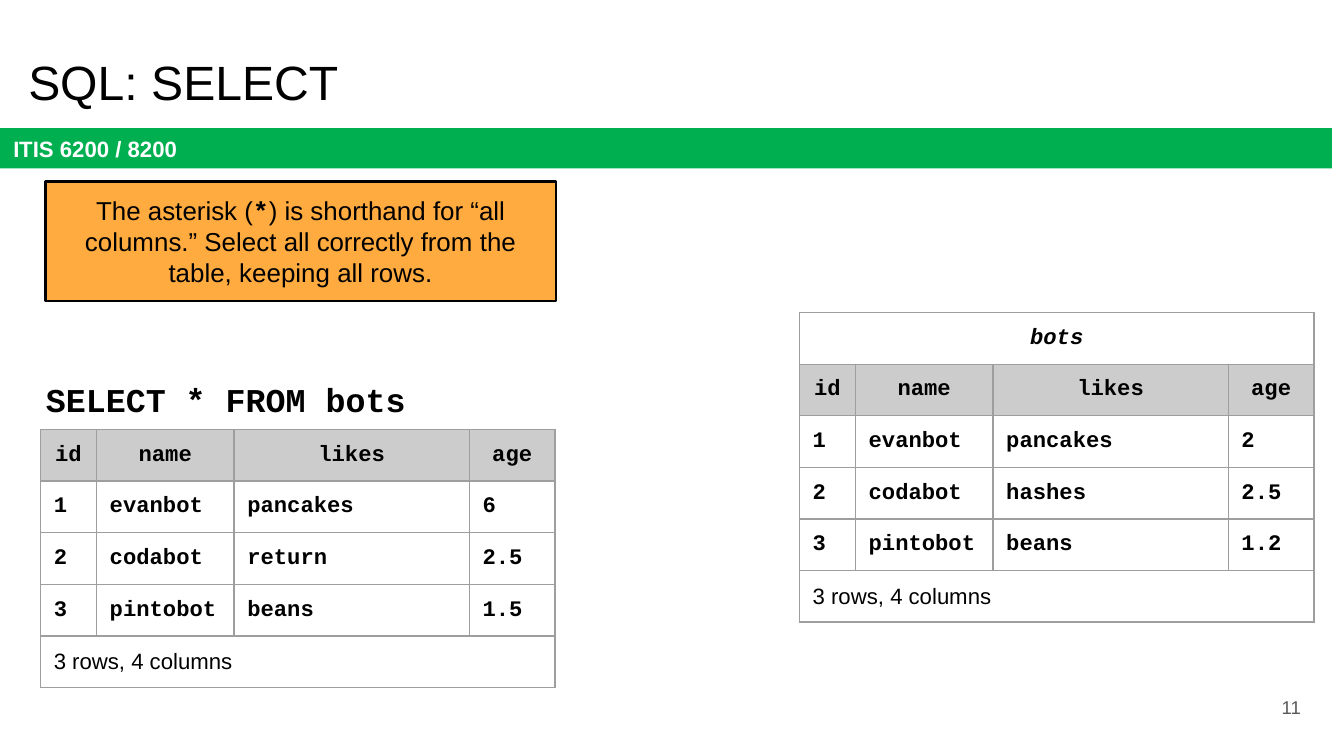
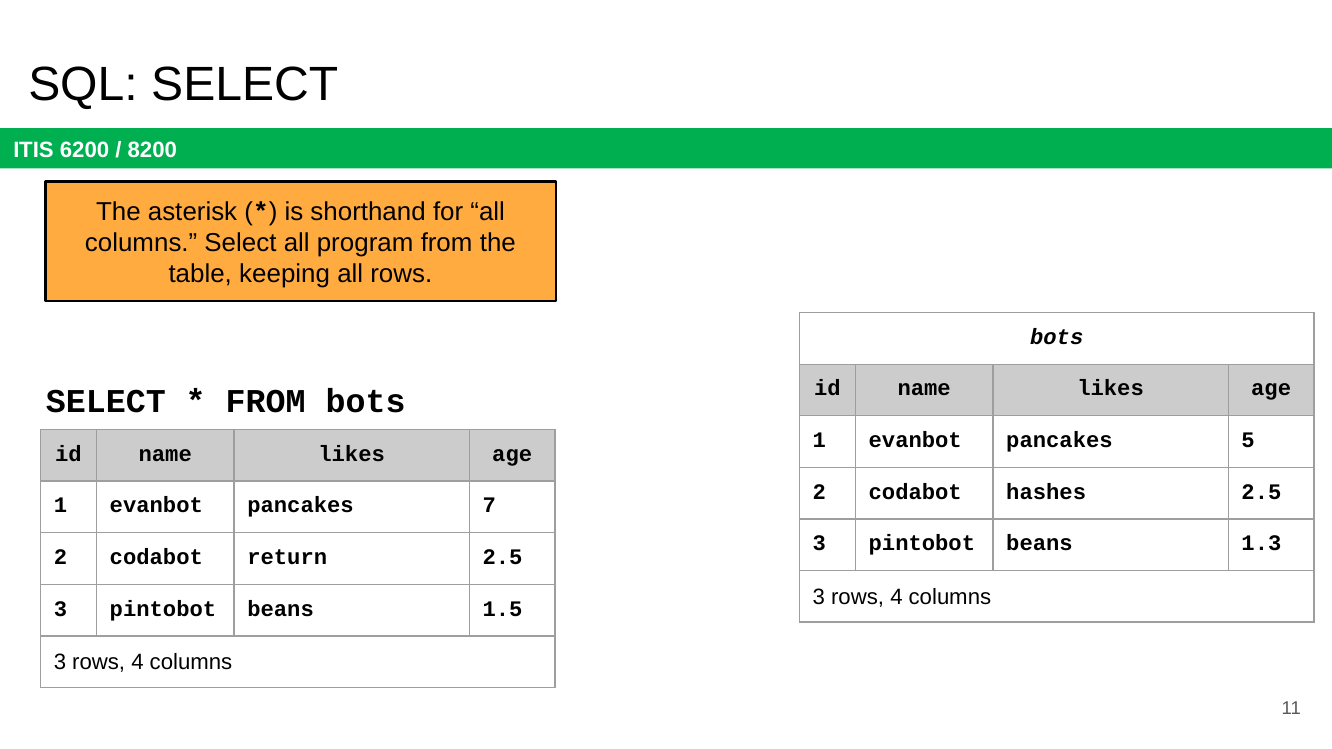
correctly: correctly -> program (365, 243)
pancakes 2: 2 -> 5 (1248, 440)
6: 6 -> 7 (489, 506)
1.2: 1.2 -> 1.3 (1261, 544)
